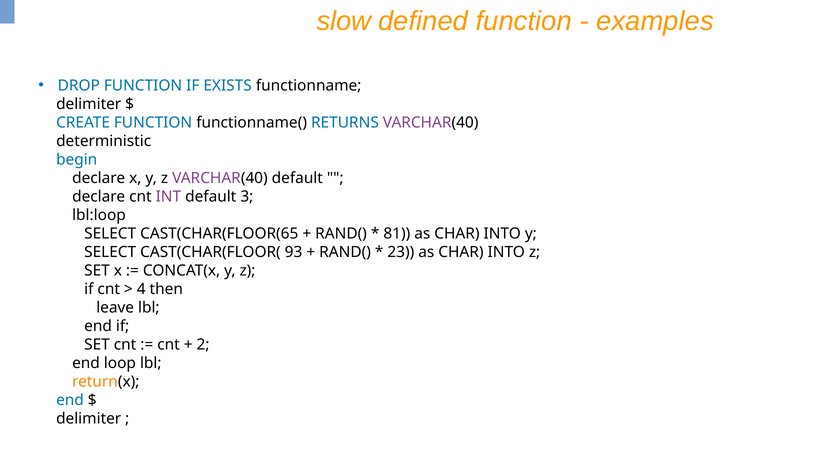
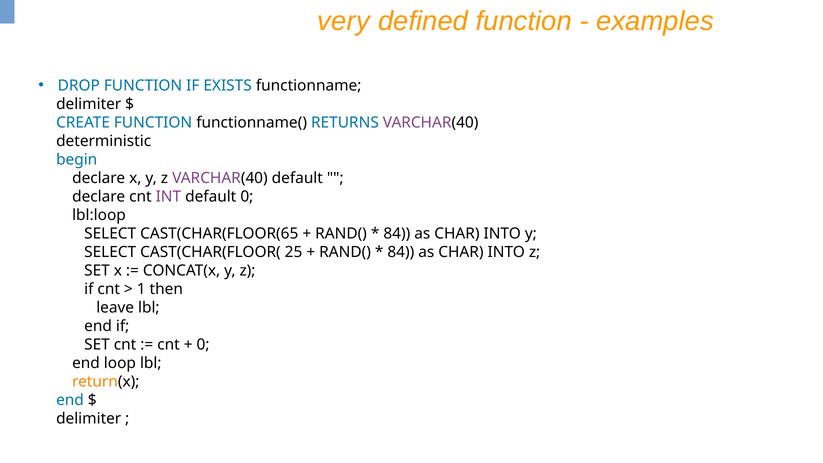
slow: slow -> very (344, 21)
default 3: 3 -> 0 (247, 197)
81: 81 -> 84 (397, 234)
93: 93 -> 25 (294, 252)
23: 23 -> 84 (401, 252)
4: 4 -> 1 (141, 289)
2: 2 -> 0 (203, 345)
